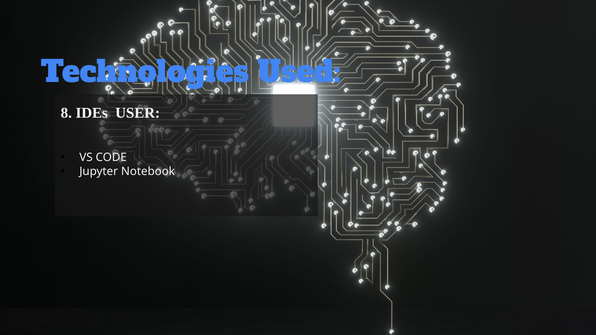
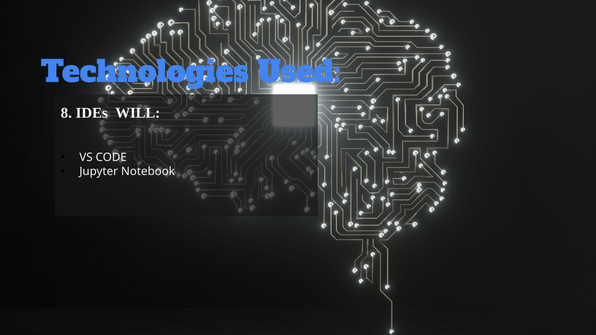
USER: USER -> WILL (138, 113)
